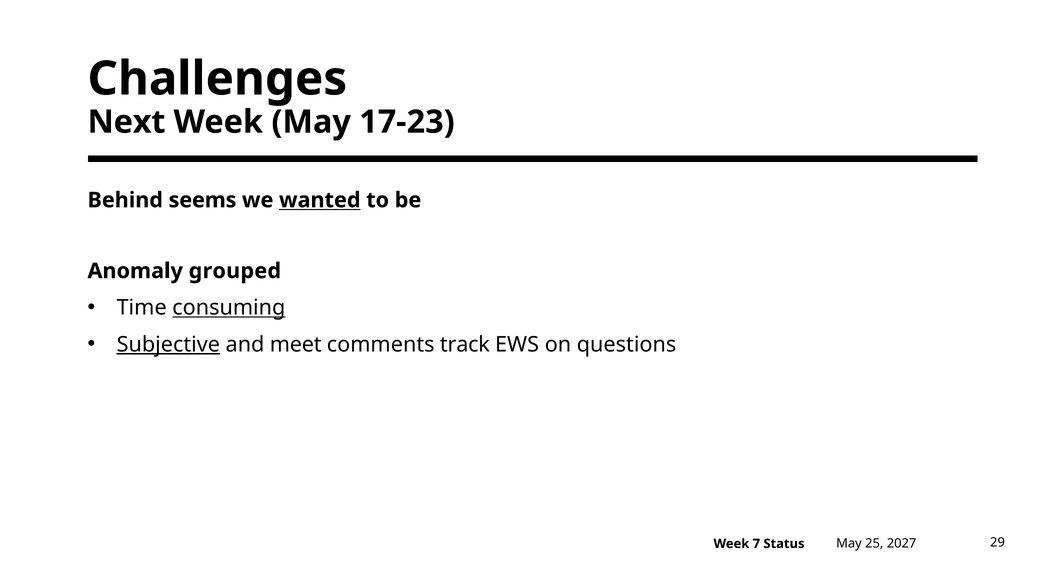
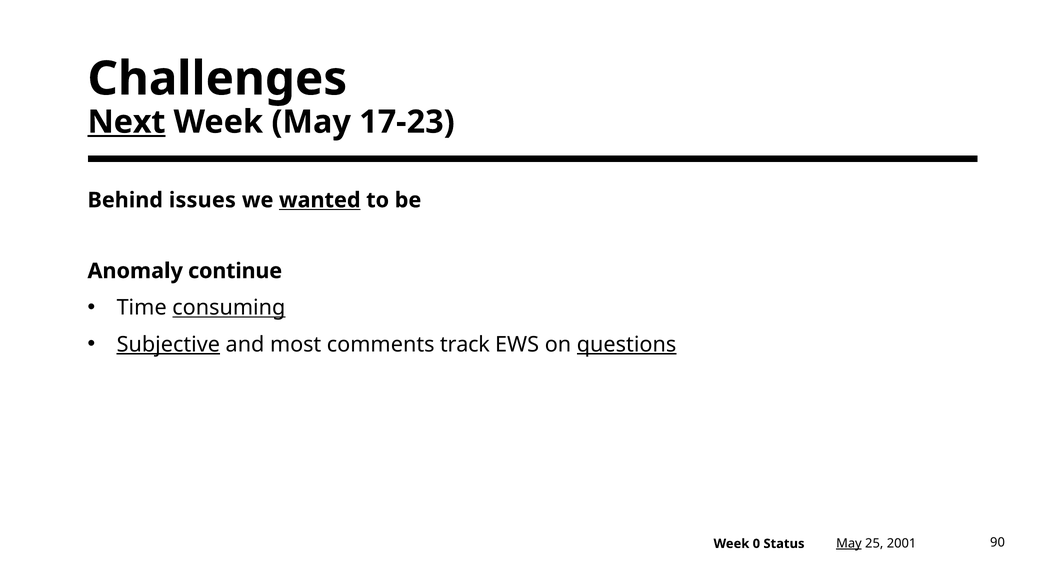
Next underline: none -> present (126, 122)
seems: seems -> issues (202, 200)
grouped: grouped -> continue (235, 271)
meet: meet -> most (296, 345)
questions underline: none -> present (627, 345)
May underline: none -> present (849, 544)
2027: 2027 -> 2001 (902, 544)
7: 7 -> 0 (756, 544)
29: 29 -> 90 (998, 543)
